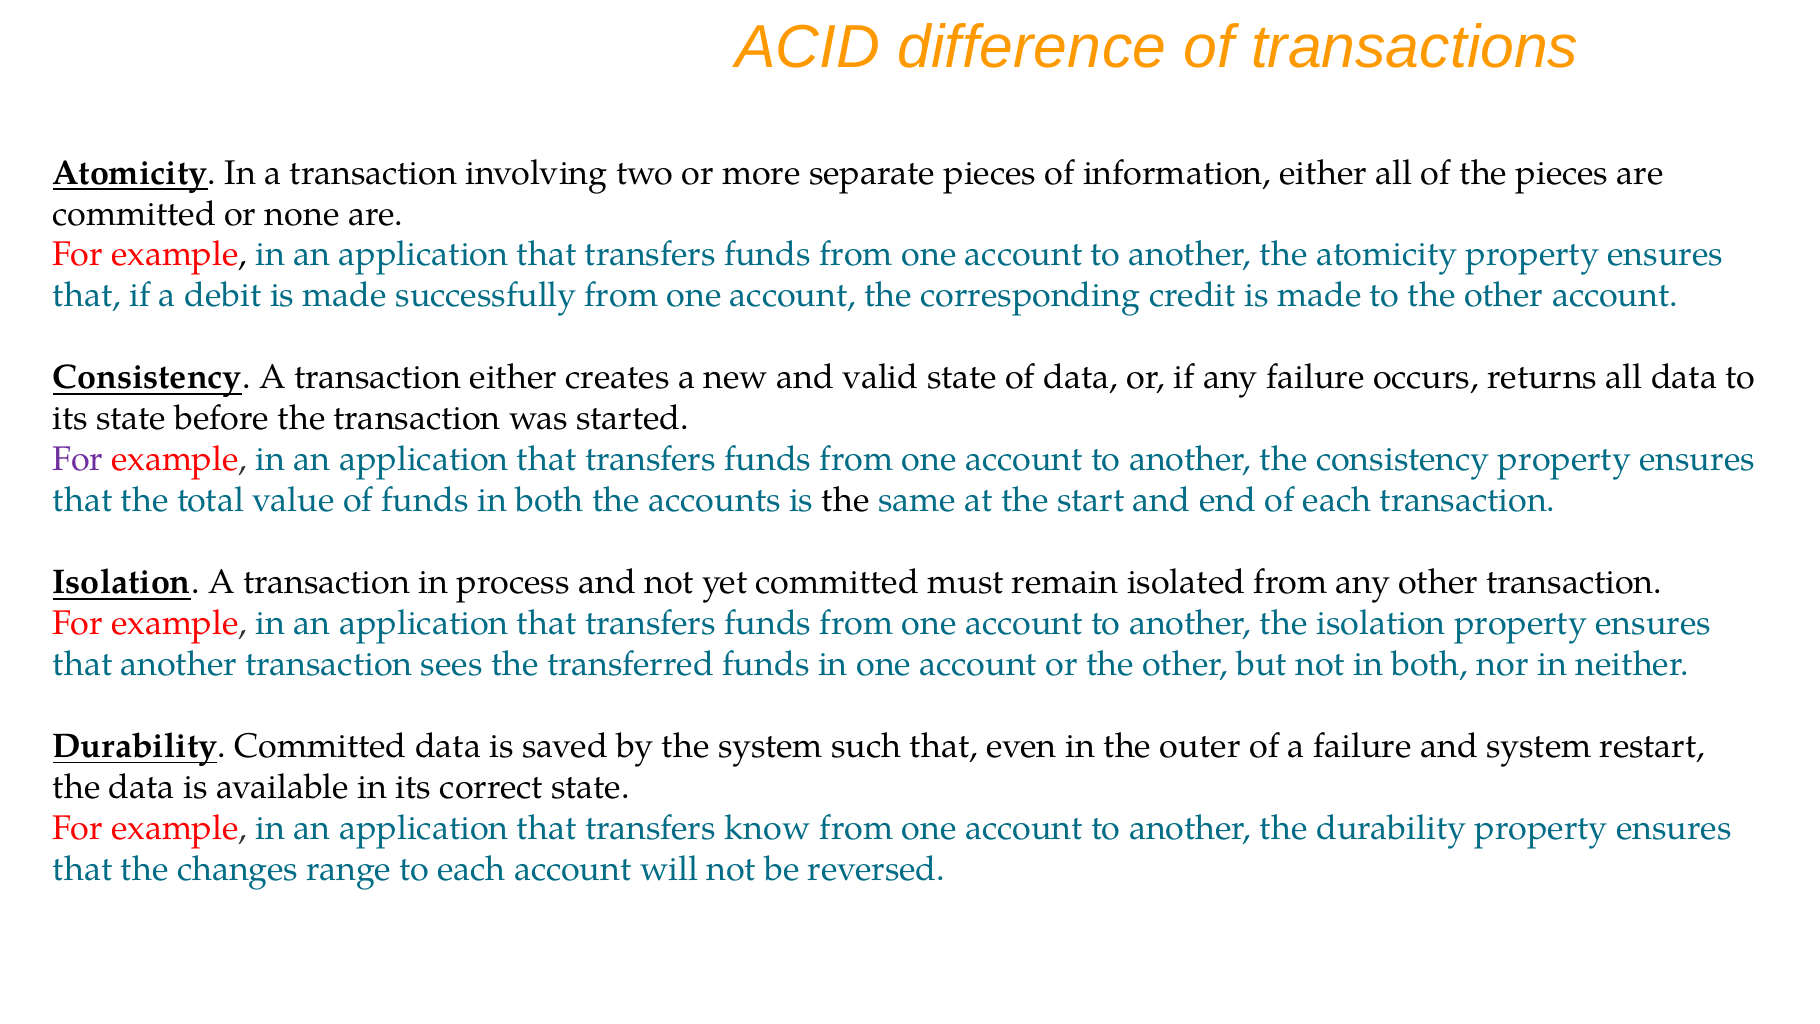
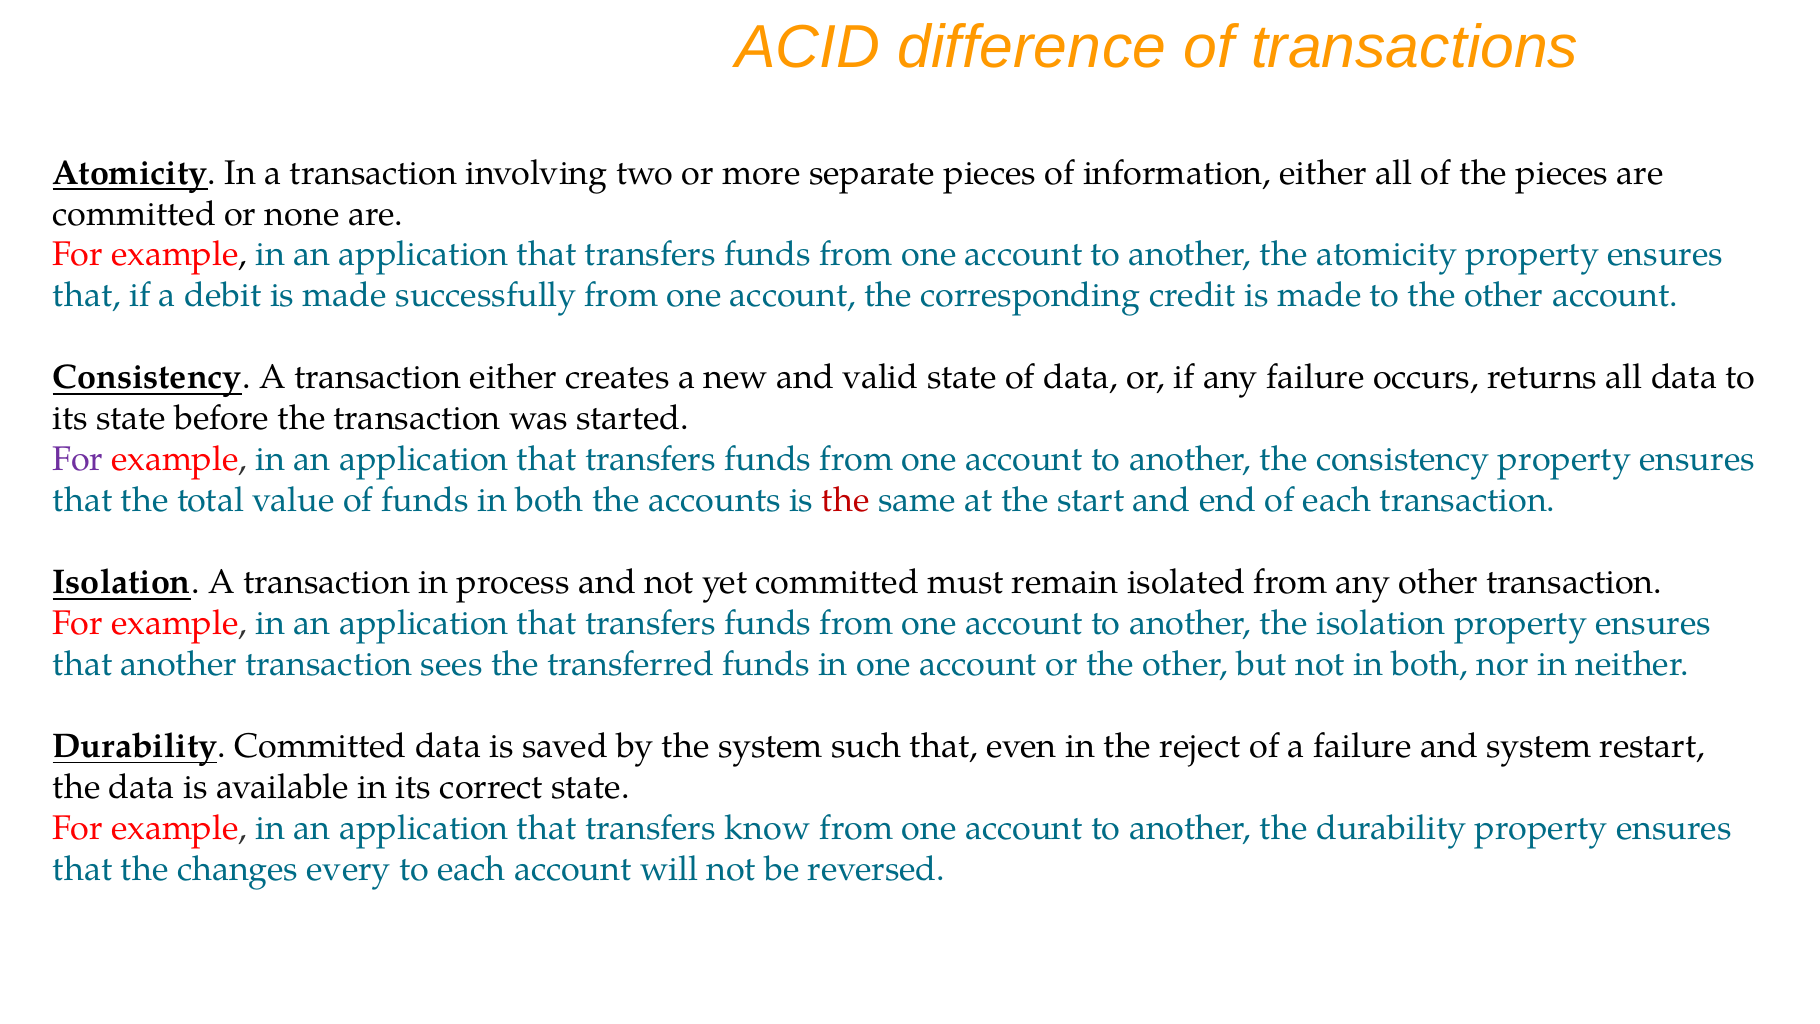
the colour: black -> red (846, 500)
outer: outer -> reject (1200, 746)
range: range -> every (349, 869)
